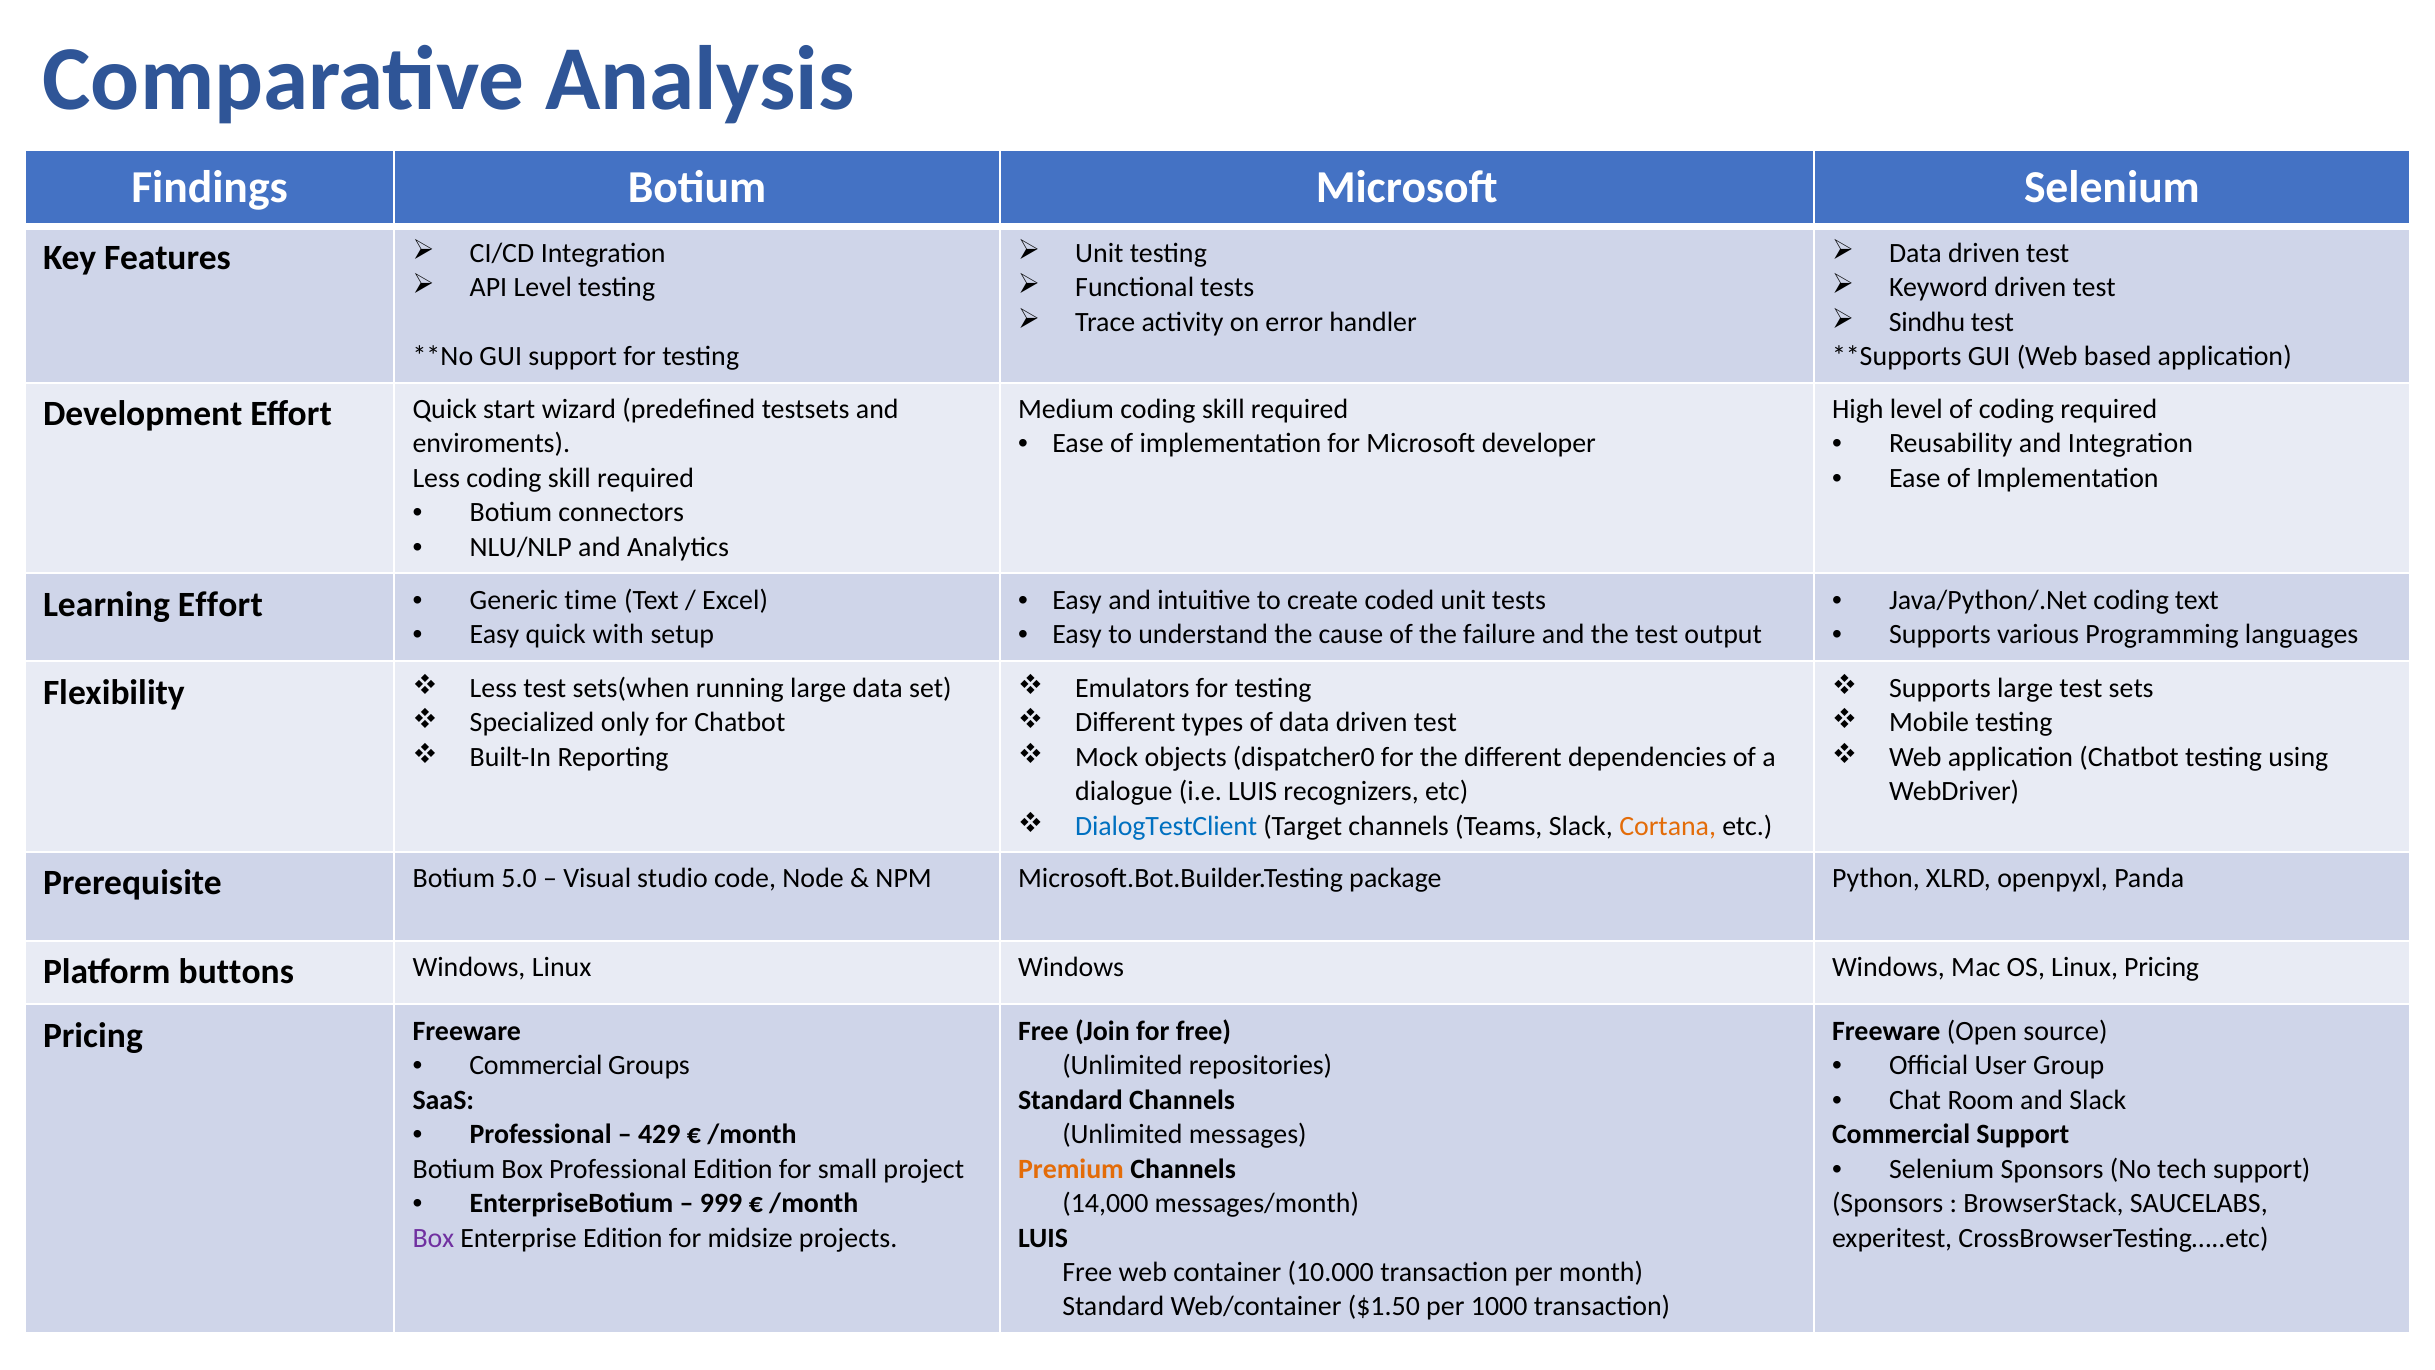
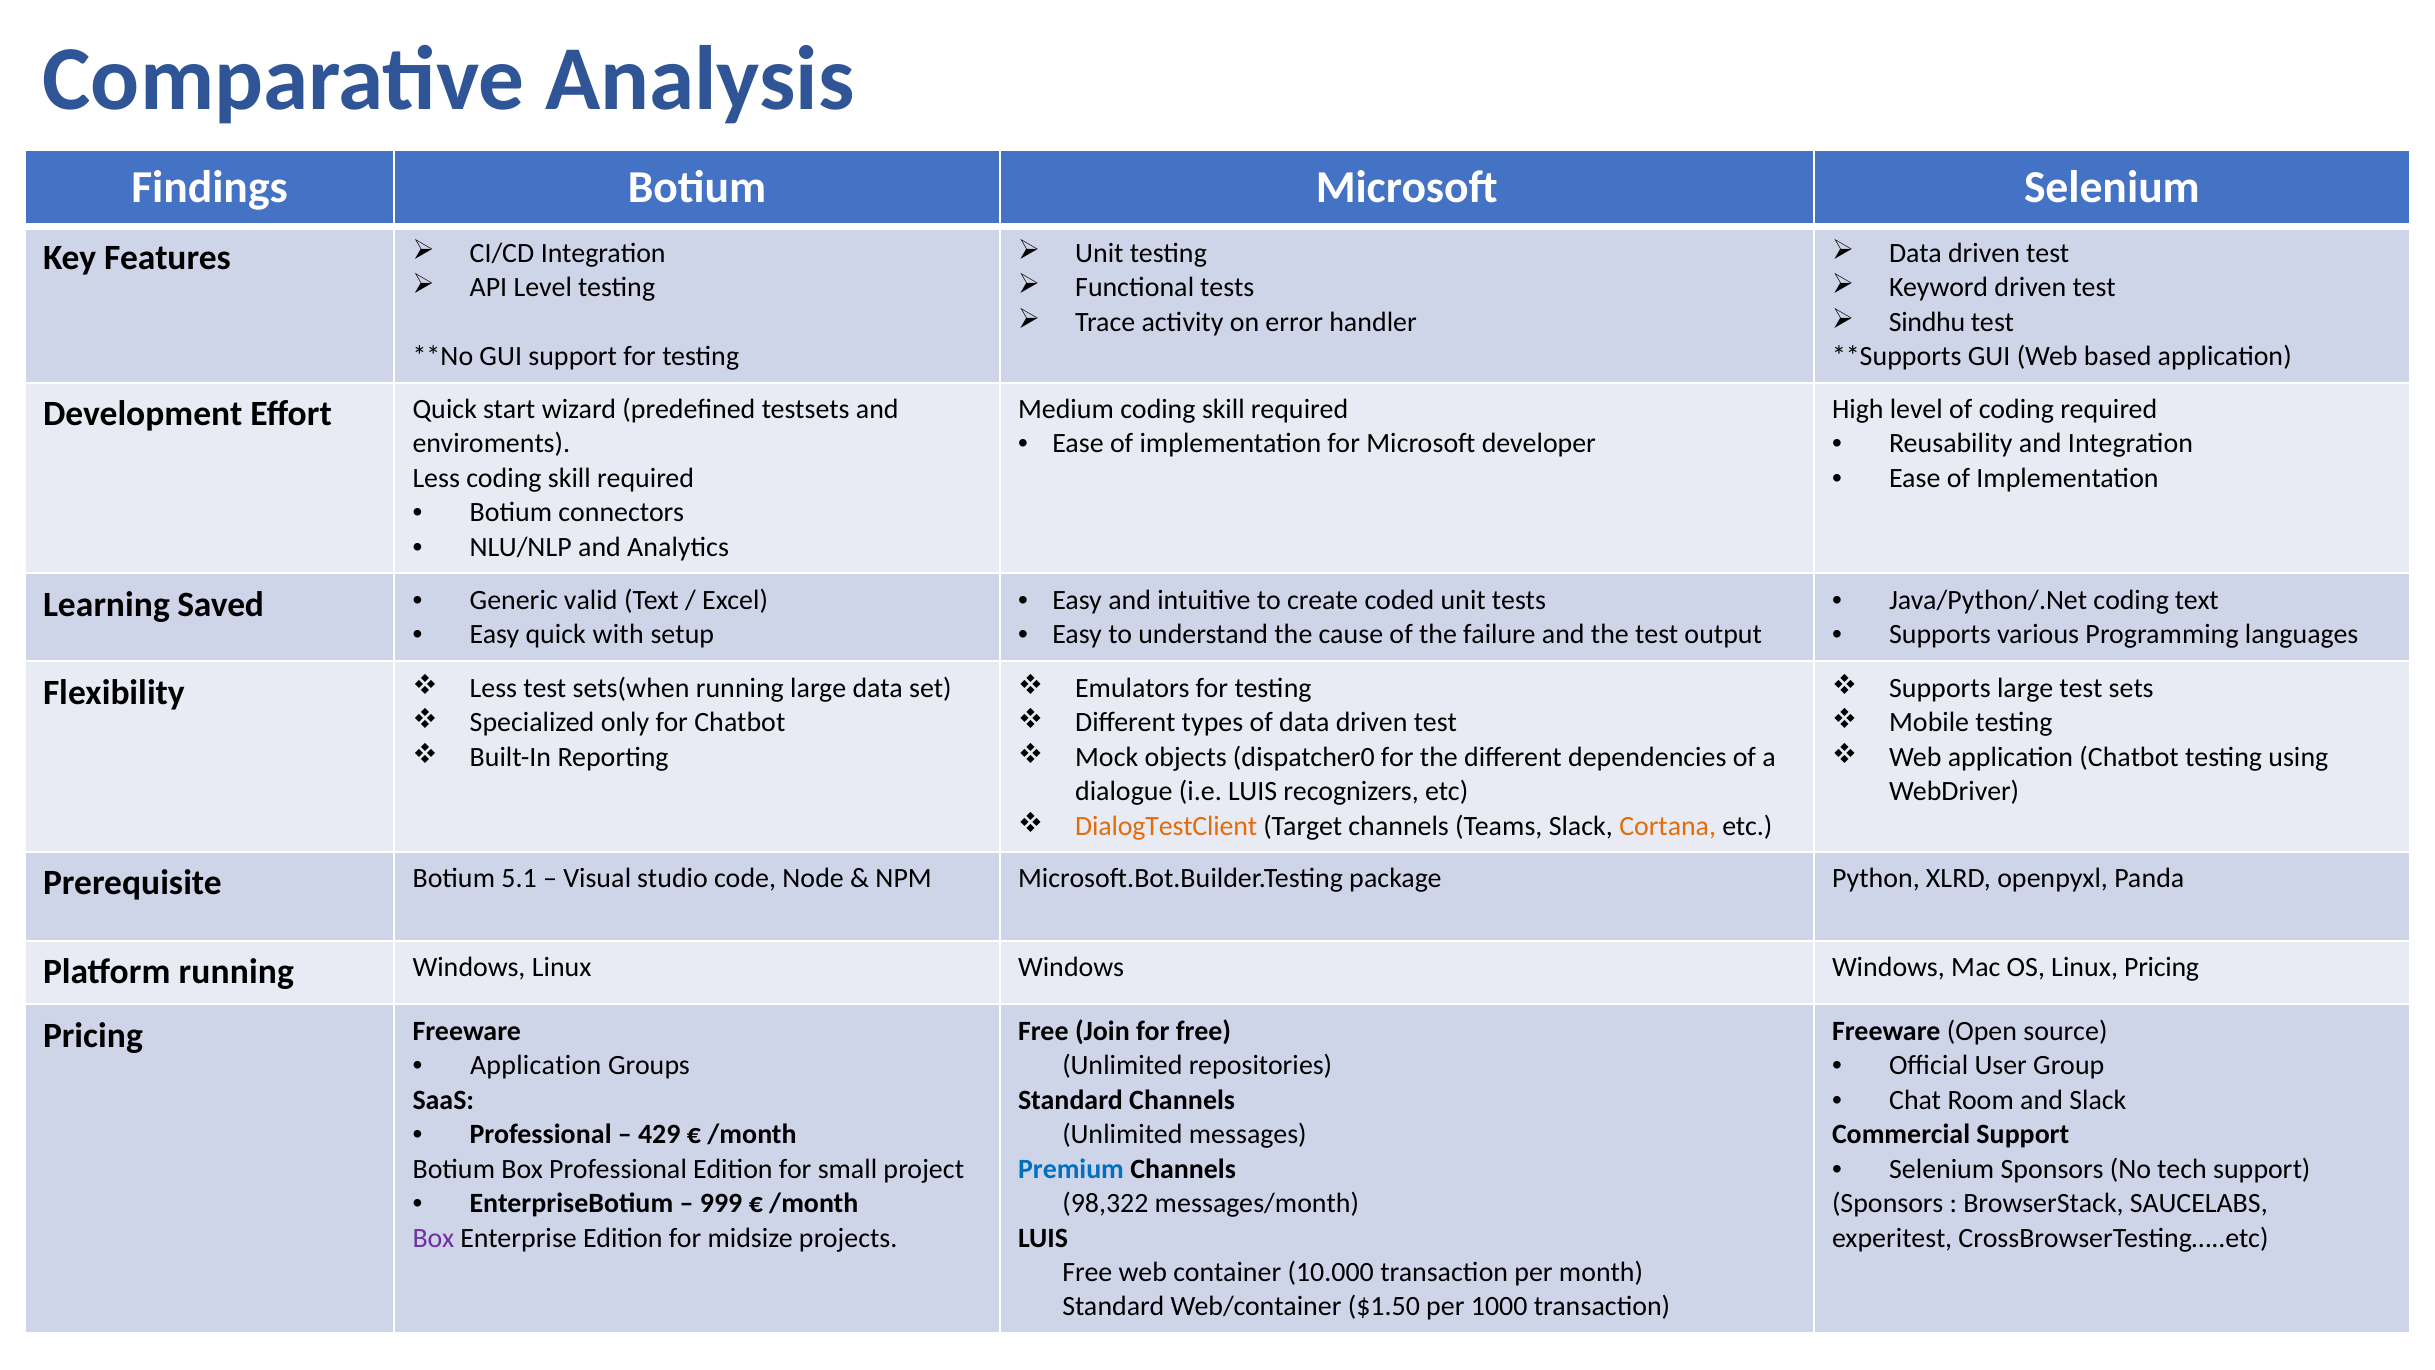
Learning Effort: Effort -> Saved (221, 604)
time: time -> valid (591, 600)
DialogTestClient colour: blue -> orange (1166, 826)
5.0: 5.0 -> 5.1 (519, 879)
Platform buttons: buttons -> running (236, 972)
Commercial: Commercial -> Application (536, 1065)
Premium colour: orange -> blue (1071, 1169)
14,000: 14,000 -> 98,322 (1105, 1203)
